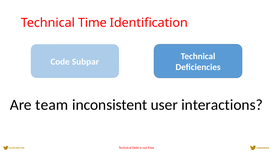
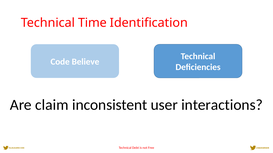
Subpar: Subpar -> Believe (85, 62)
team: team -> claim (52, 105)
